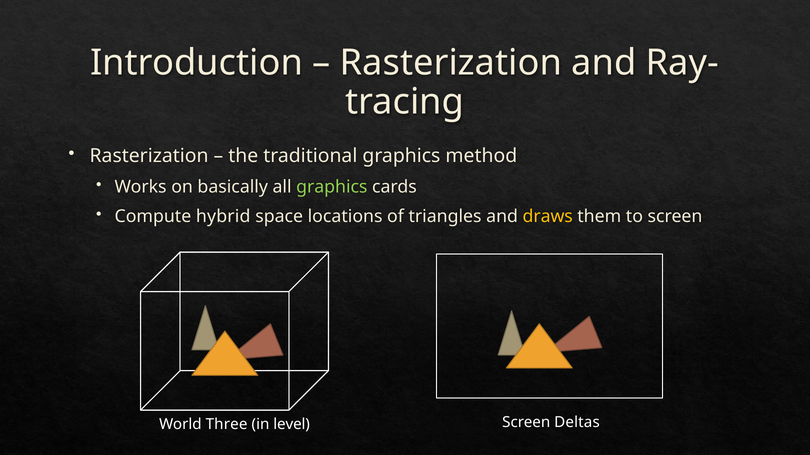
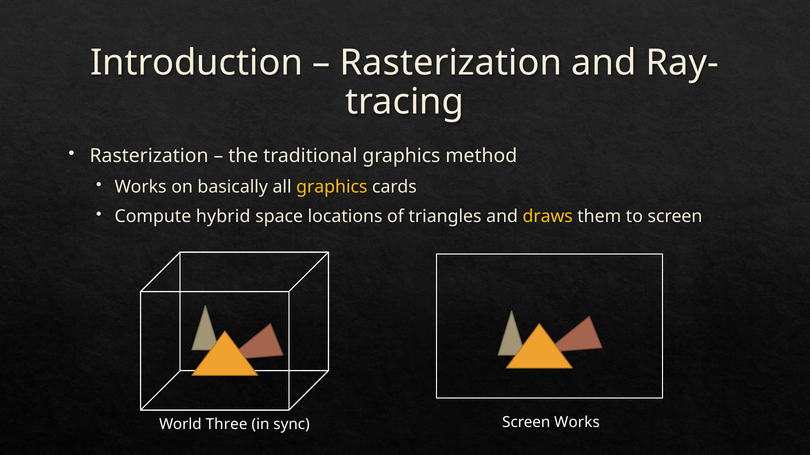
graphics colour: light green -> yellow (332, 187)
level: level -> sync (292, 425)
Screen Deltas: Deltas -> Works (577, 423)
